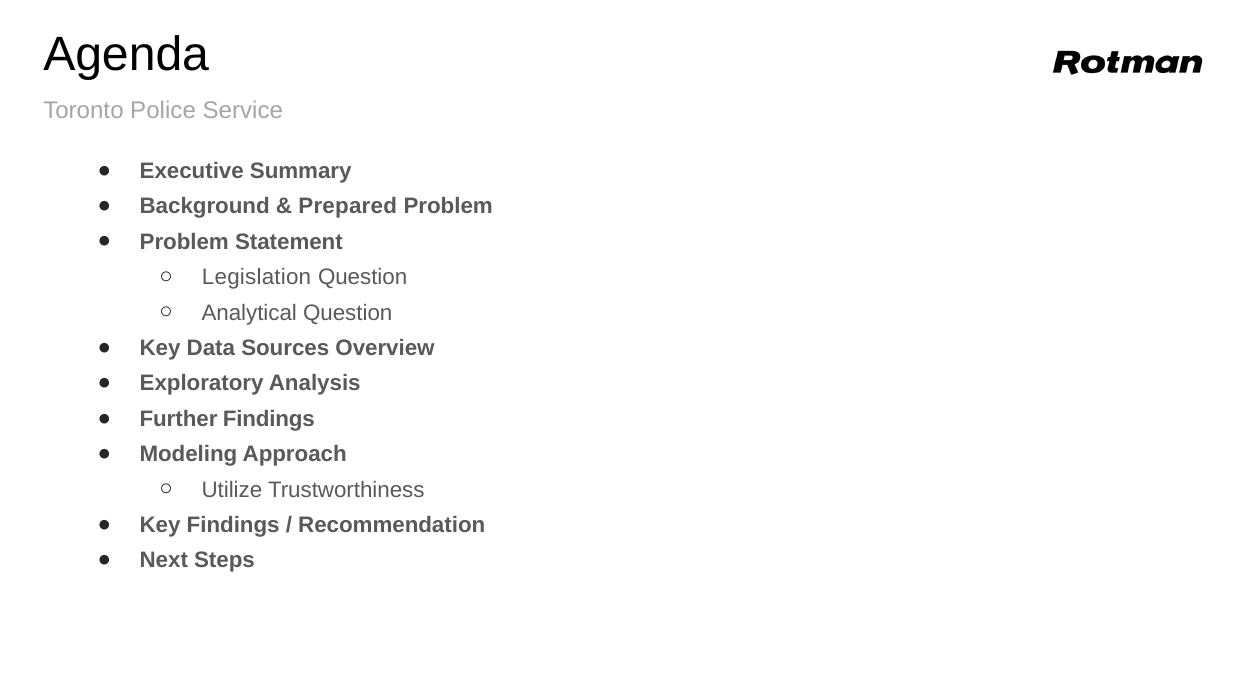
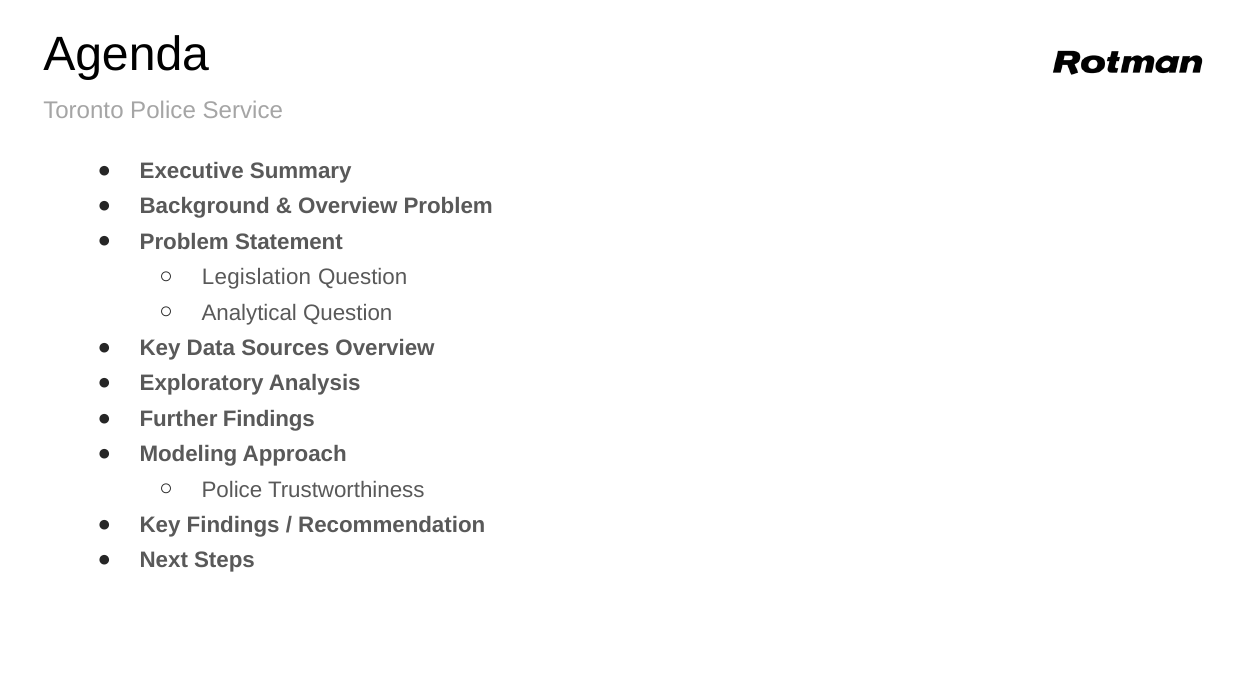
Prepared: Prepared -> Overview (348, 207)
Utilize: Utilize -> Police (232, 490)
